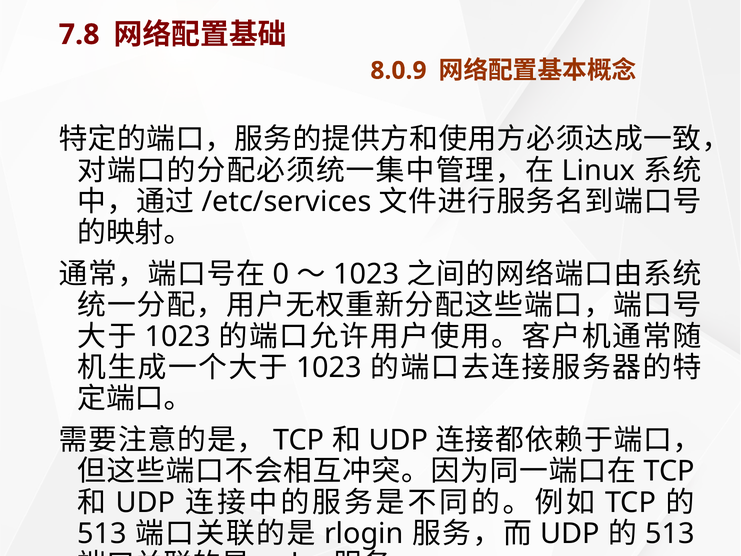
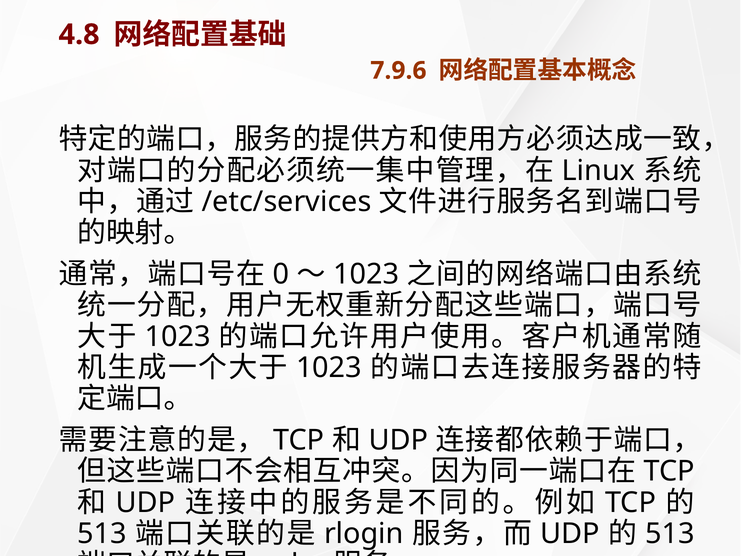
7.8: 7.8 -> 4.8 (79, 35)
8.0.9: 8.0.9 -> 7.9.6 (398, 71)
